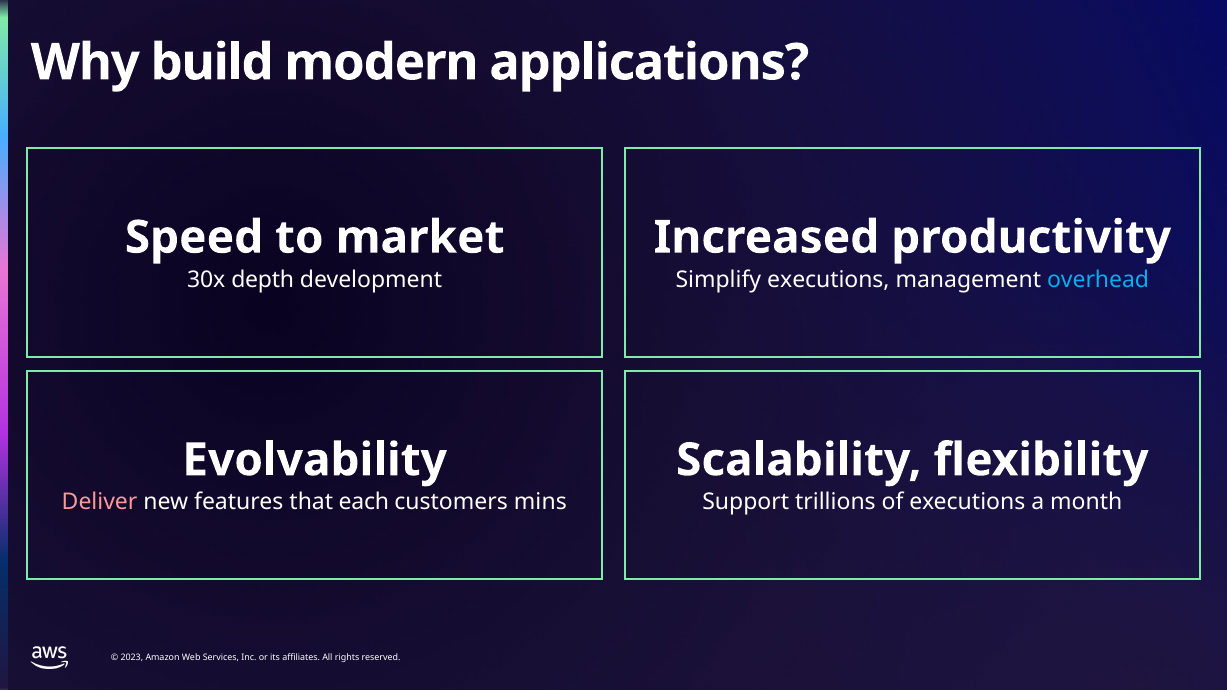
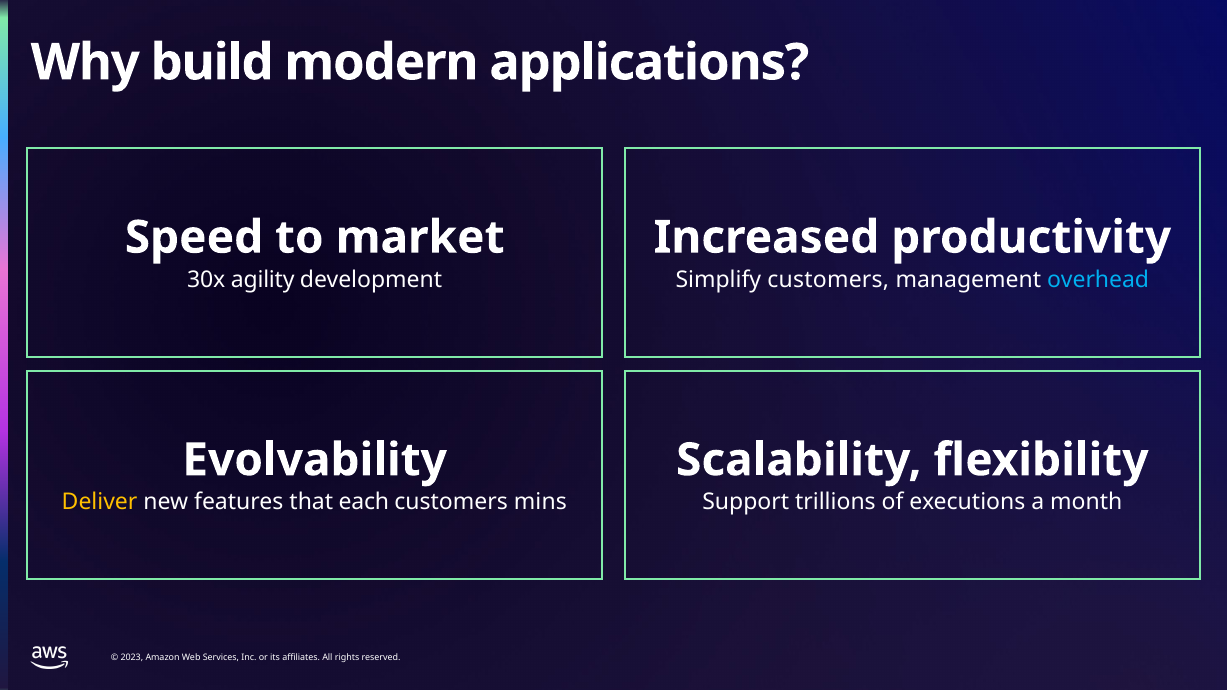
depth: depth -> agility (263, 280)
Simplify executions: executions -> customers (828, 280)
Deliver colour: pink -> yellow (100, 502)
